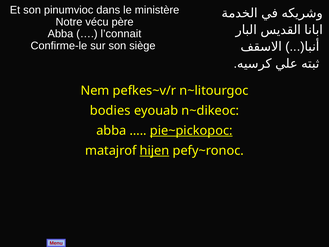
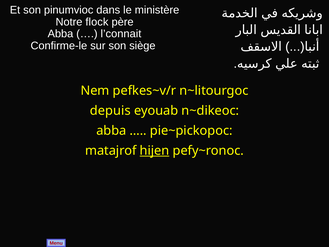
vécu: vécu -> flock (97, 22)
bodies: bodies -> depuis (110, 111)
pie~pickopoc underline: present -> none (191, 130)
